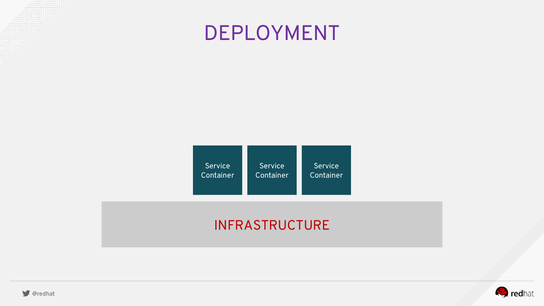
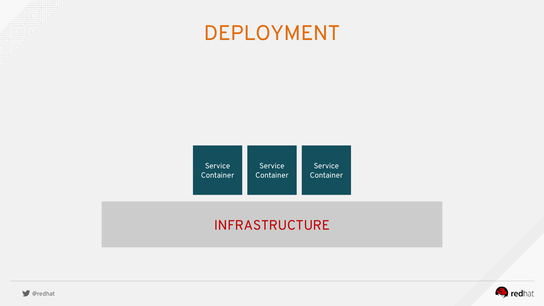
DEPLOYMENT colour: purple -> orange (272, 33)
